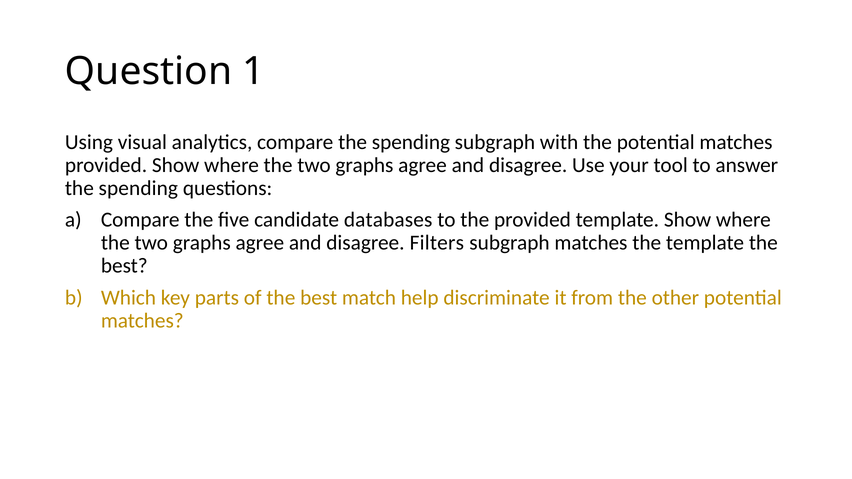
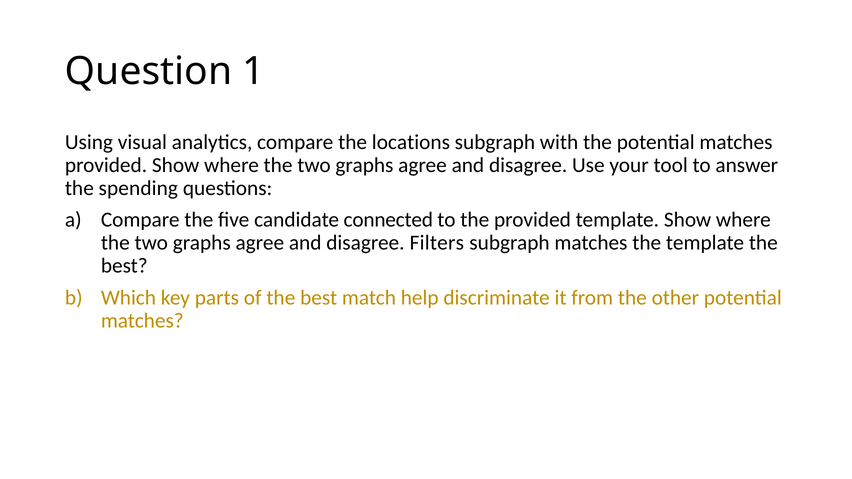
compare the spending: spending -> locations (411, 142)
databases: databases -> connected (388, 220)
